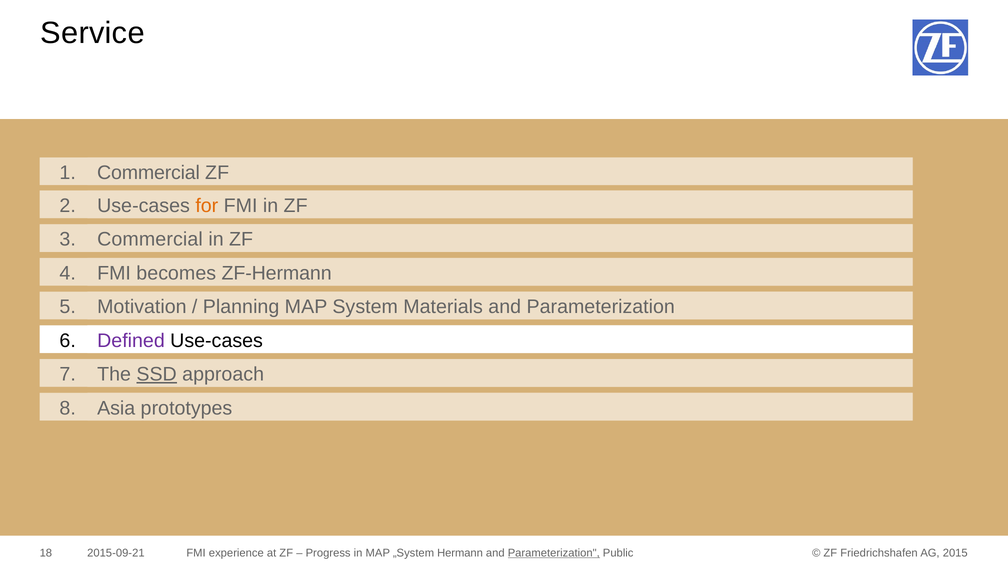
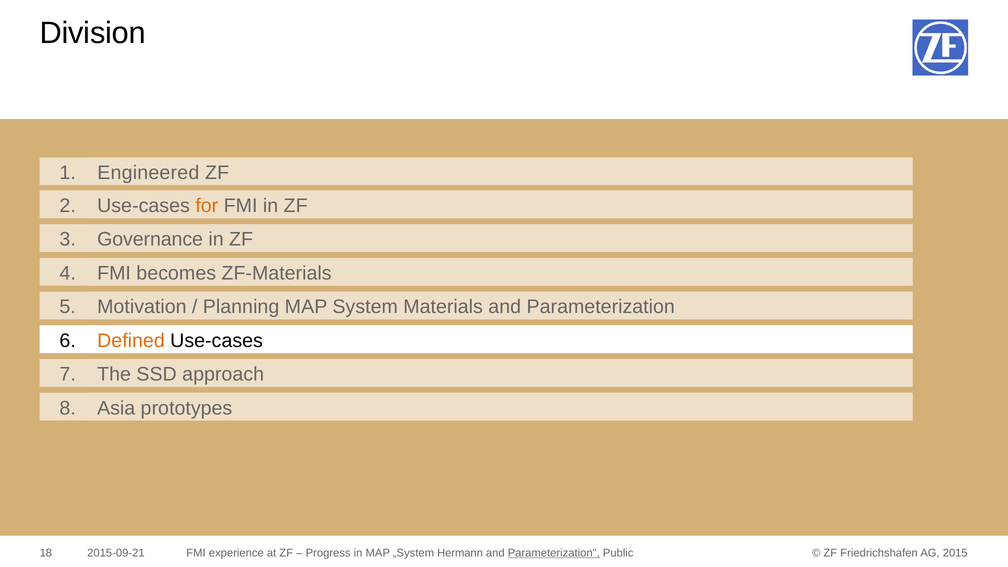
Service: Service -> Division (93, 33)
Commercial: Commercial -> Engineered (148, 173)
Commercial: Commercial -> Governance (150, 239)
ZF-Hermann: ZF-Hermann -> ZF-Materials (277, 273)
Defined colour: purple -> orange (131, 341)
SSD underline: present -> none (157, 374)
